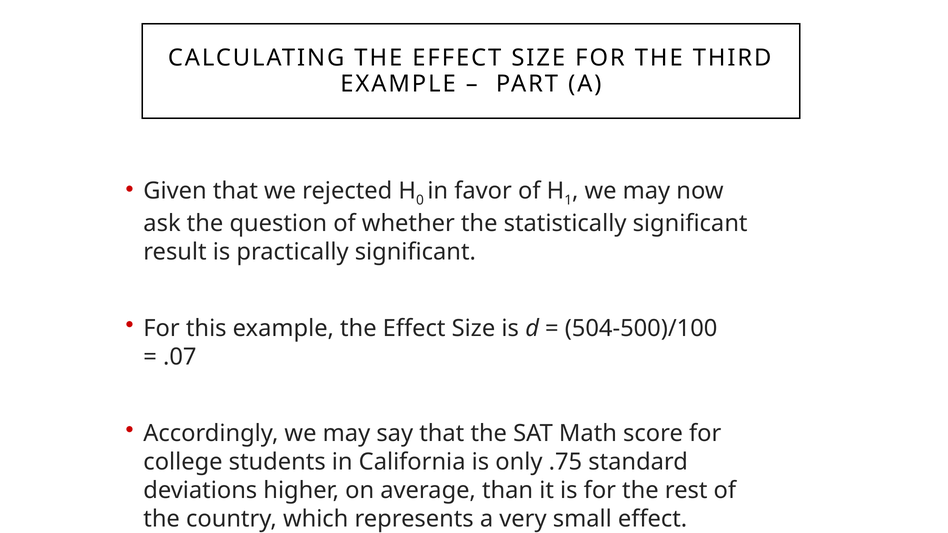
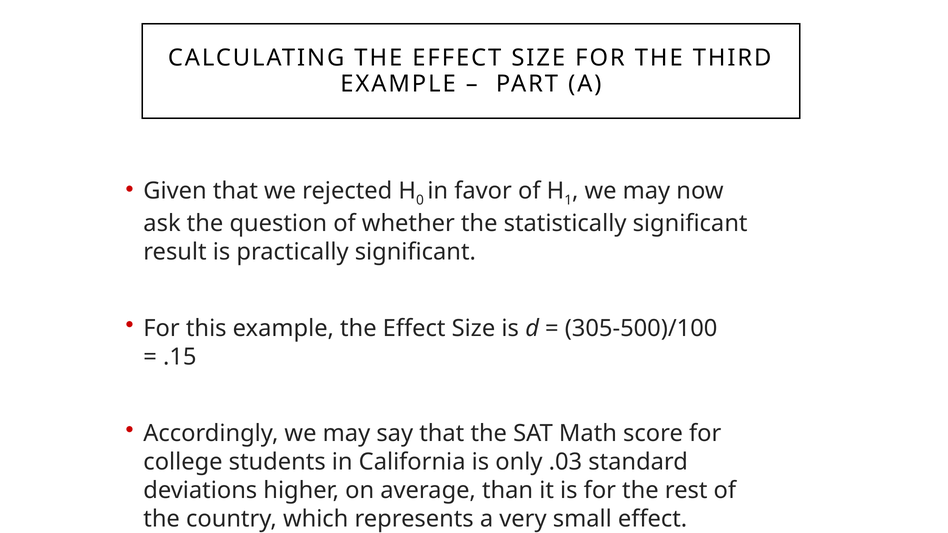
504-500)/100: 504-500)/100 -> 305-500)/100 (641, 329)
.07: .07 -> .15 (180, 357)
.75: .75 -> .03 (565, 462)
